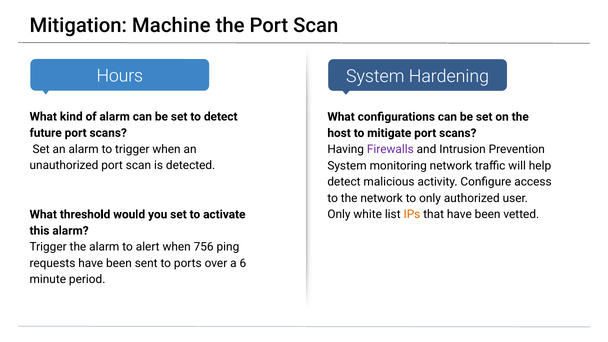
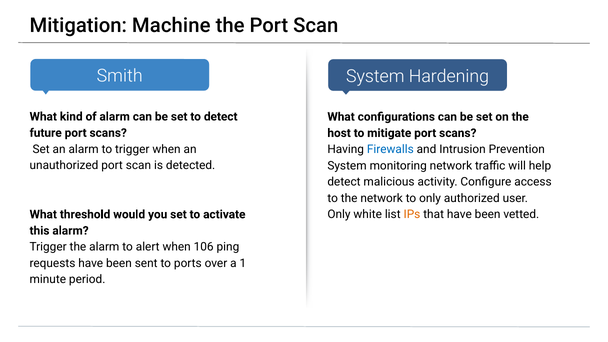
Hours: Hours -> Smith (120, 76)
Firewalls colour: purple -> blue (390, 149)
756: 756 -> 106 (204, 247)
6: 6 -> 1 (243, 263)
